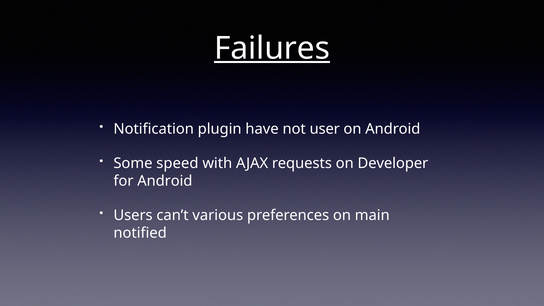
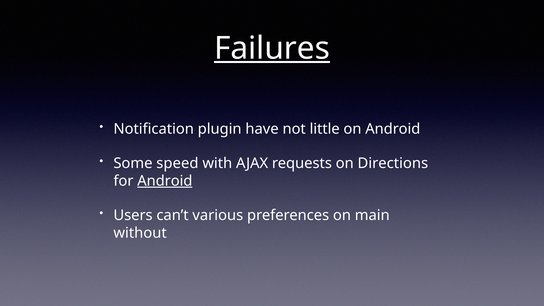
user: user -> little (325, 129)
Developer: Developer -> Directions (393, 163)
Android underline: none -> present (165, 181)
notified: notified -> without (140, 233)
